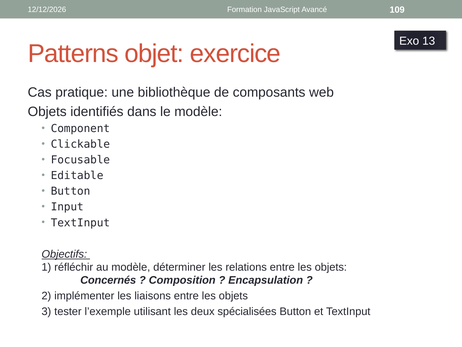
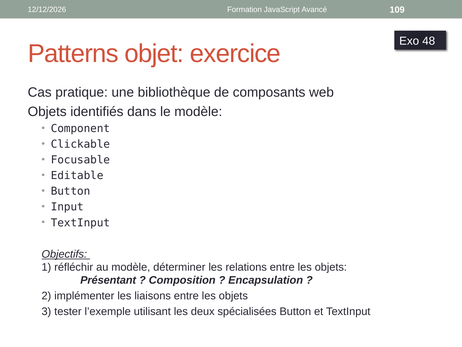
13: 13 -> 48 (429, 41)
Concernés: Concernés -> Présentant (108, 280)
